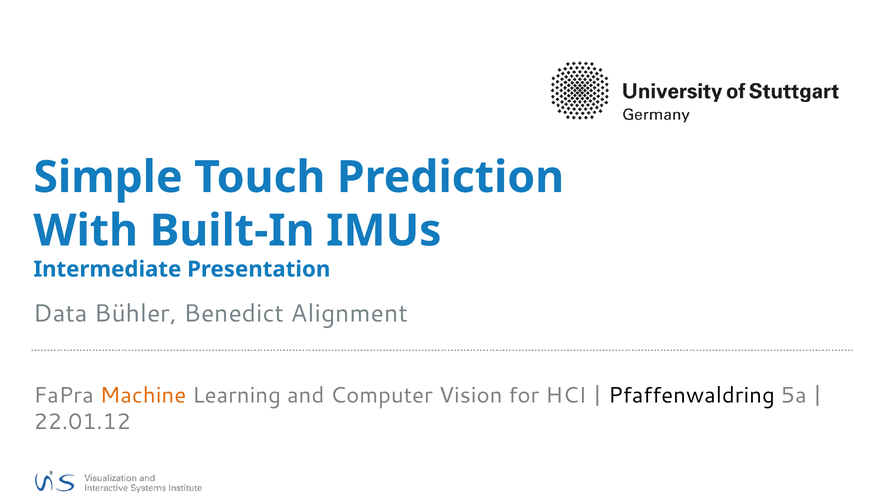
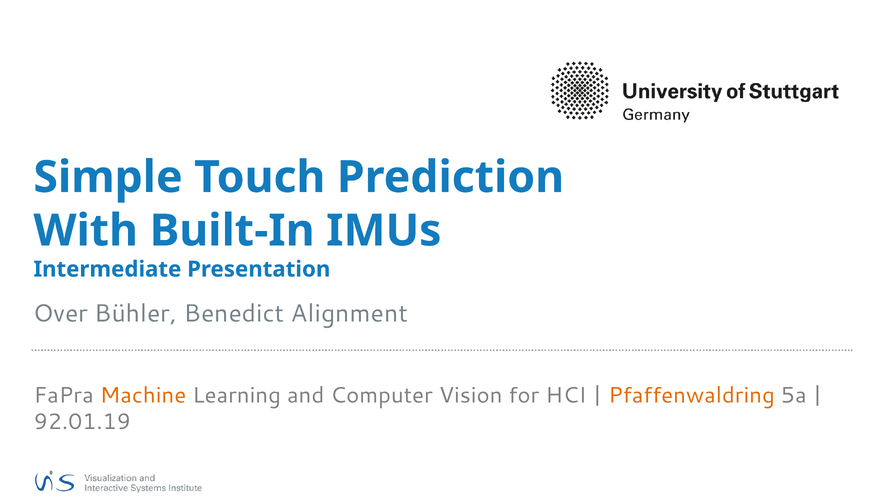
Data: Data -> Over (61, 314)
Pfaffenwaldring colour: black -> orange (692, 395)
22.01.12: 22.01.12 -> 92.01.19 (82, 422)
